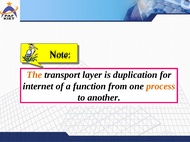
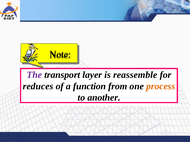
The colour: orange -> purple (34, 75)
duplication: duplication -> reassemble (135, 75)
internet: internet -> reduces (38, 87)
